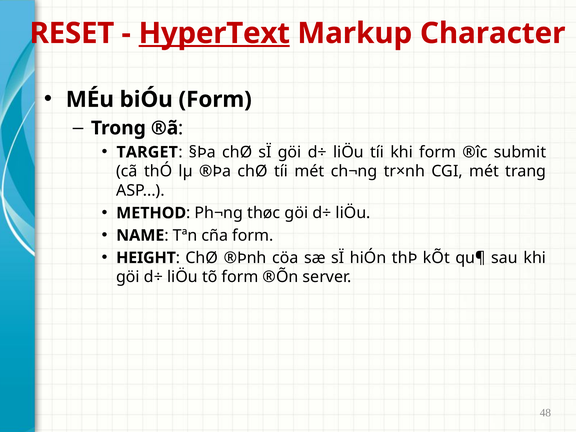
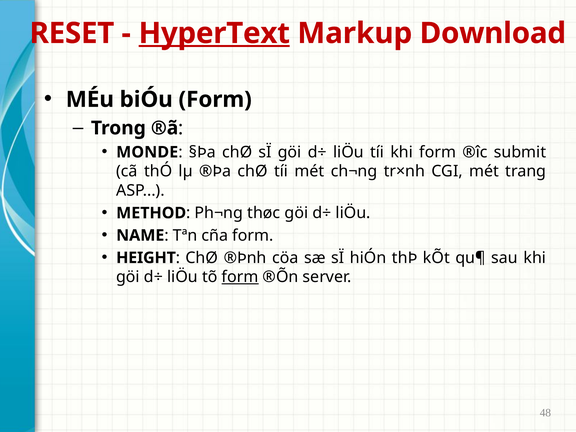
Character: Character -> Download (493, 33)
TARGET: TARGET -> MONDE (147, 152)
form underline: none -> present (240, 277)
